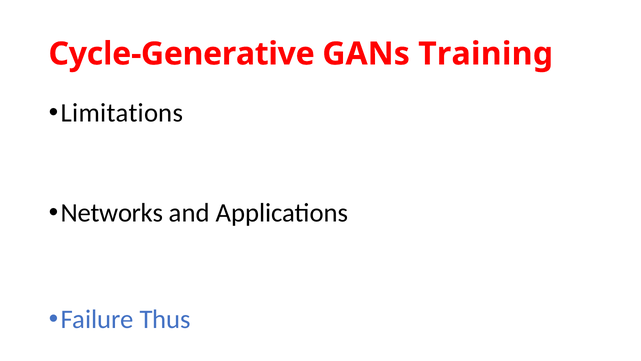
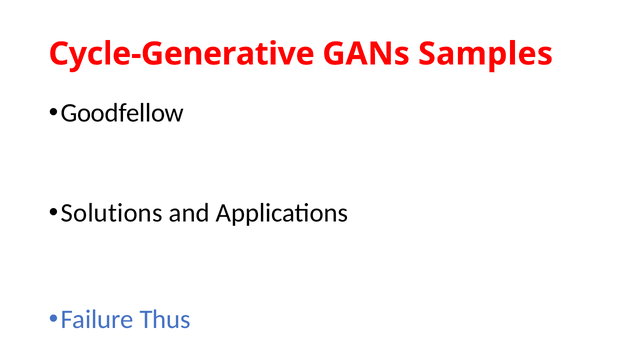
Training: Training -> Samples (486, 54)
Limitations: Limitations -> Goodfellow (122, 113)
Networks: Networks -> Solutions (112, 212)
